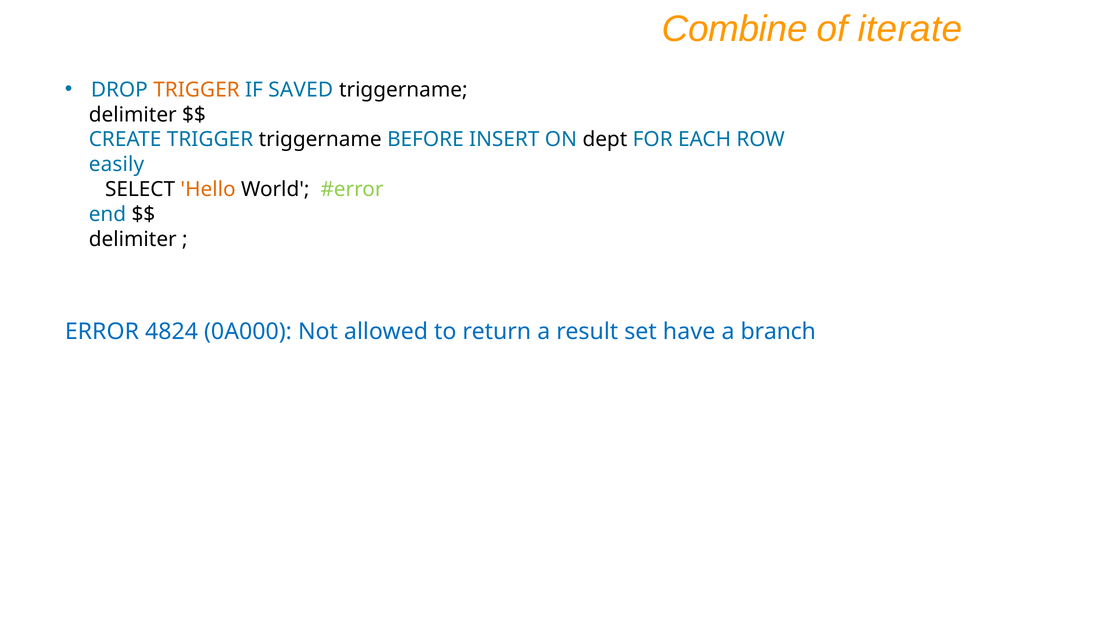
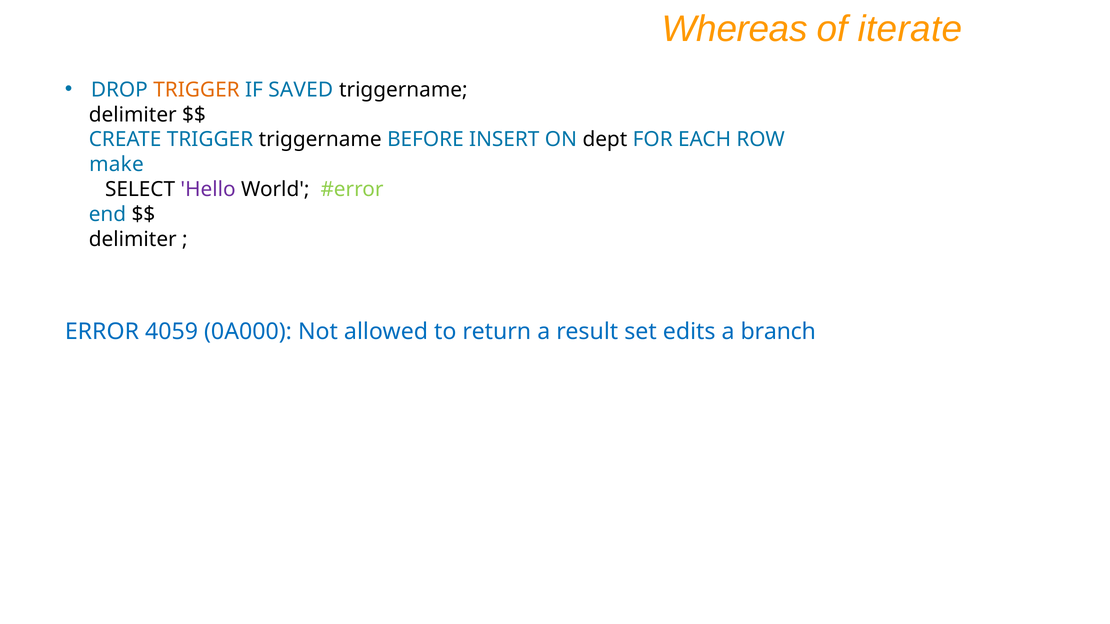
Combine: Combine -> Whereas (735, 29)
easily: easily -> make (116, 165)
Hello colour: orange -> purple (208, 190)
4824: 4824 -> 4059 (172, 332)
have: have -> edits (689, 332)
